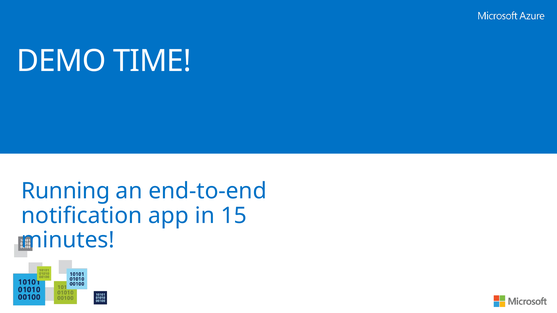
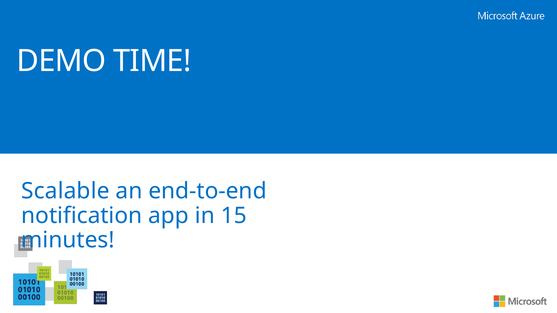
Running: Running -> Scalable (65, 191)
